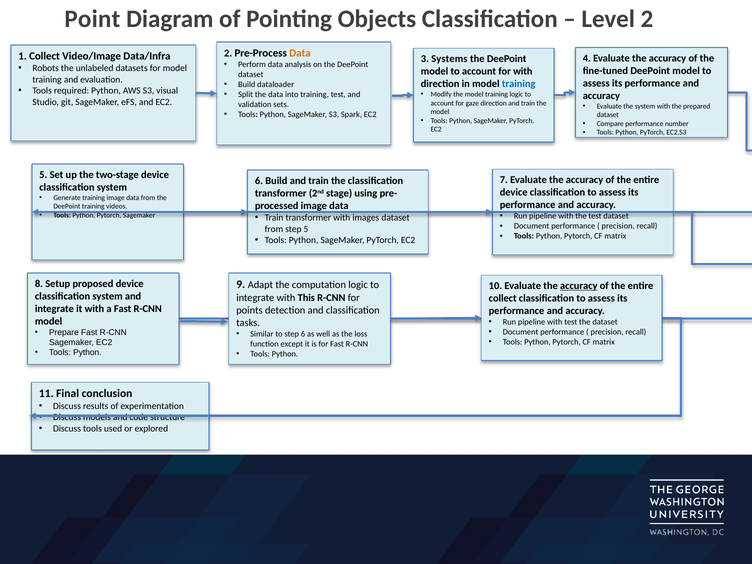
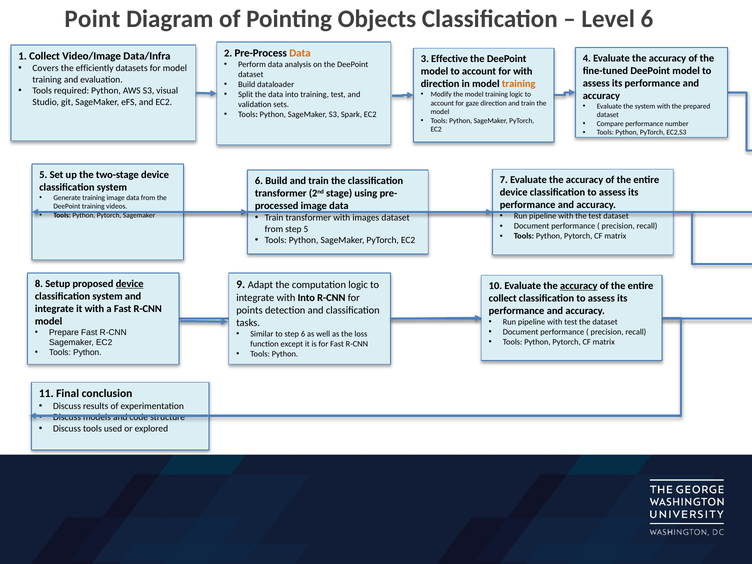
Level 2: 2 -> 6 (647, 19)
Systems: Systems -> Effective (450, 59)
Robots: Robots -> Covers (46, 68)
unlabeled: unlabeled -> efficiently (95, 68)
training colour: blue -> orange (519, 84)
device underline: none -> present (130, 284)
with This: This -> Into (306, 298)
